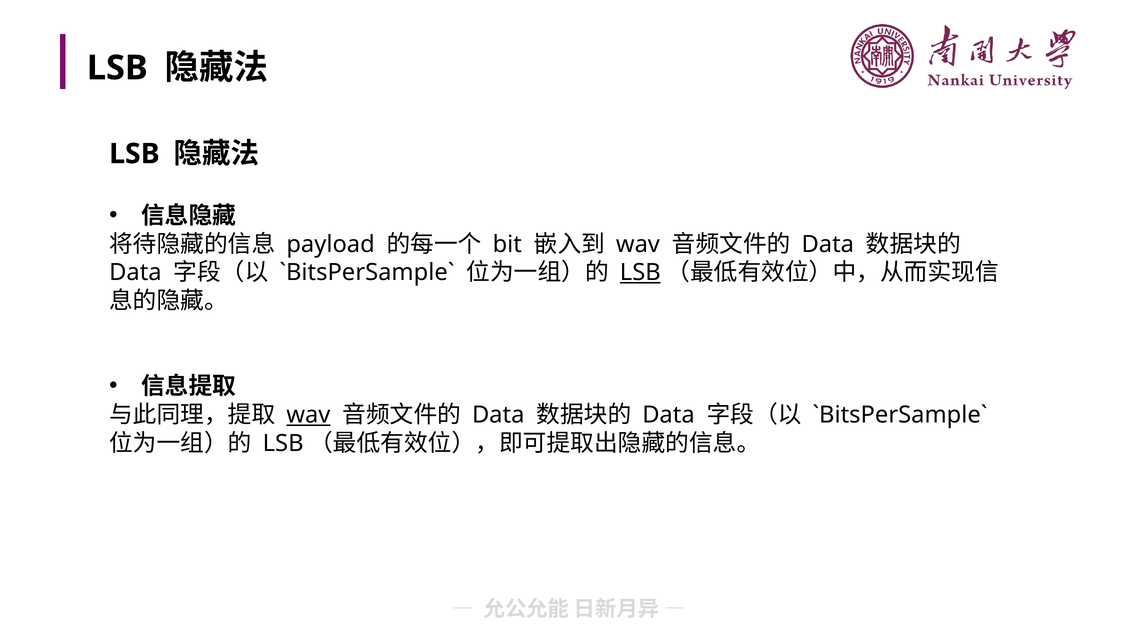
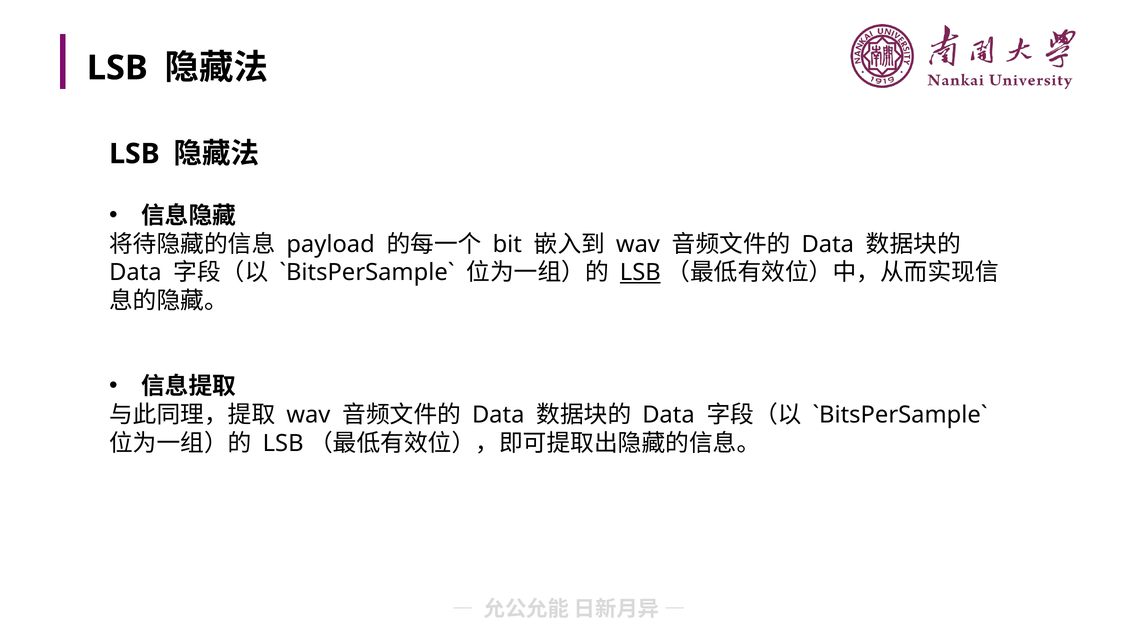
wav underline: present -> none (308, 415)
